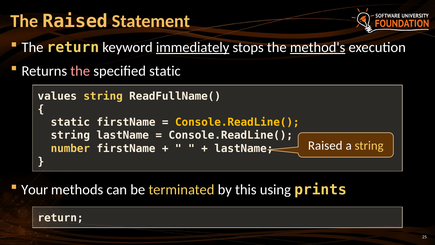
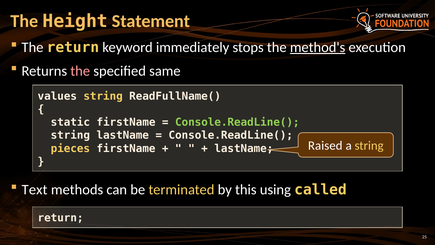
The Raised: Raised -> Height (75, 21)
immediately underline: present -> none (193, 47)
specified static: static -> same (165, 71)
Console.ReadLine( colour: yellow -> light green (237, 122)
number: number -> pieces (70, 148)
Your: Your -> Text (35, 190)
prints: prints -> called (320, 190)
